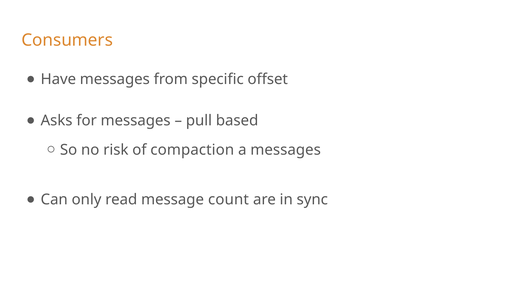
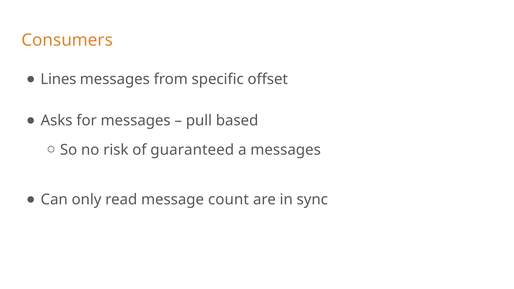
Have: Have -> Lines (58, 79)
compaction: compaction -> guaranteed (192, 150)
